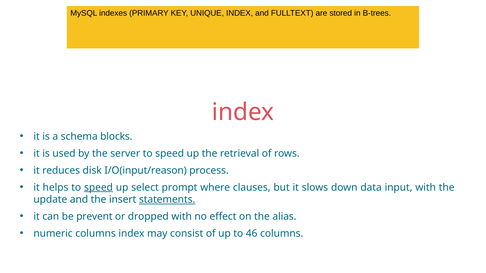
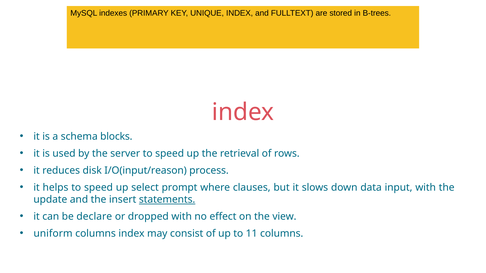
speed underline: present -> none (98, 188)
prevent: prevent -> declare (94, 217)
alias: alias -> view (284, 217)
numeric: numeric -> uniform (53, 234)
46: 46 -> 11 (252, 234)
